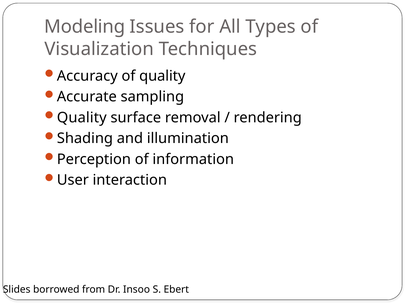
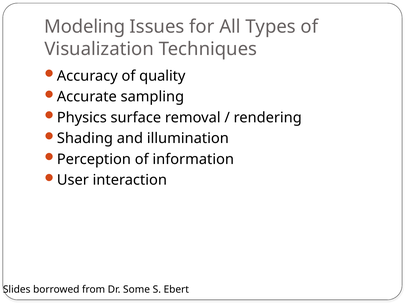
Quality: Quality -> Physics (82, 118)
Insoo: Insoo -> Some (137, 289)
